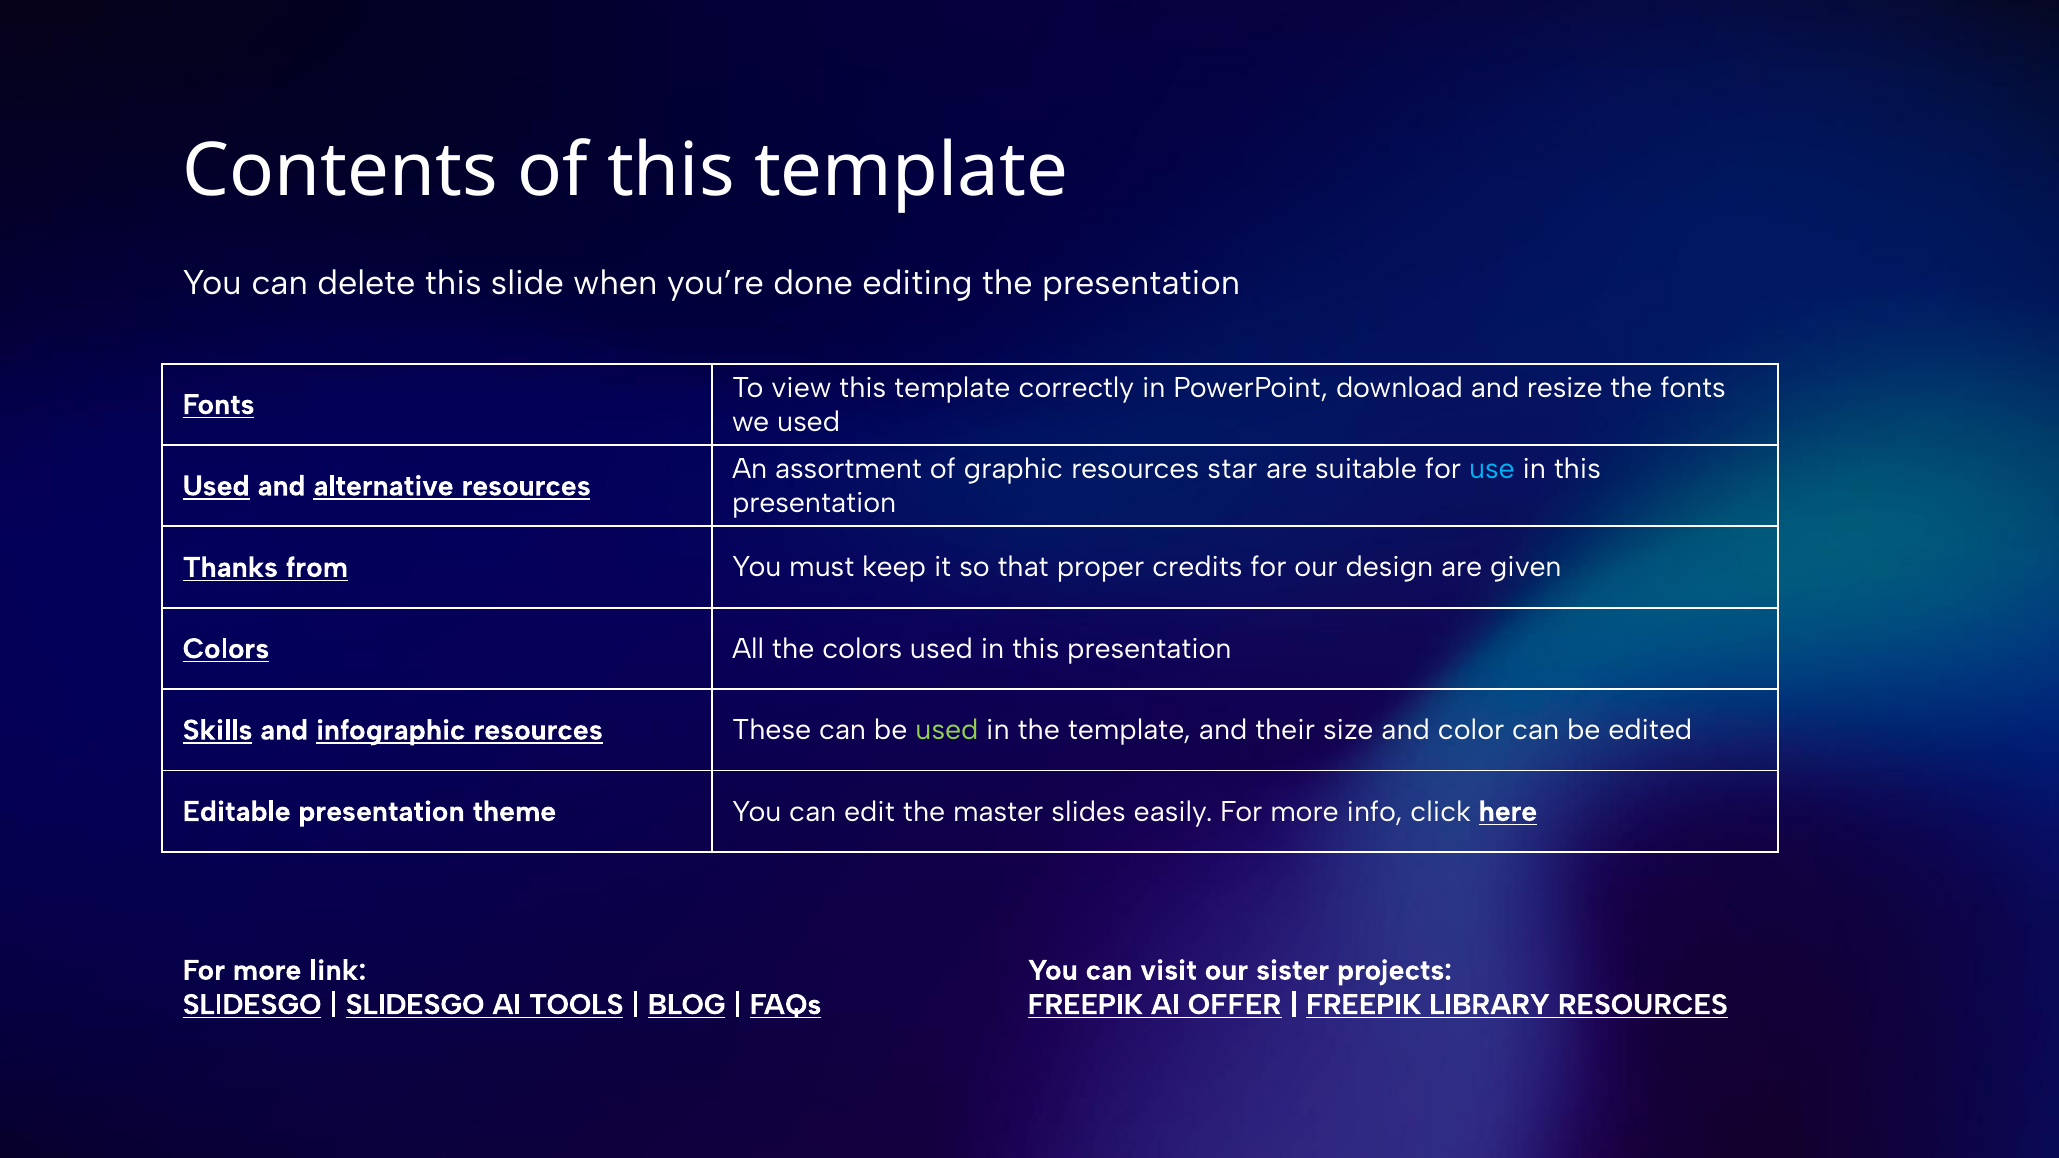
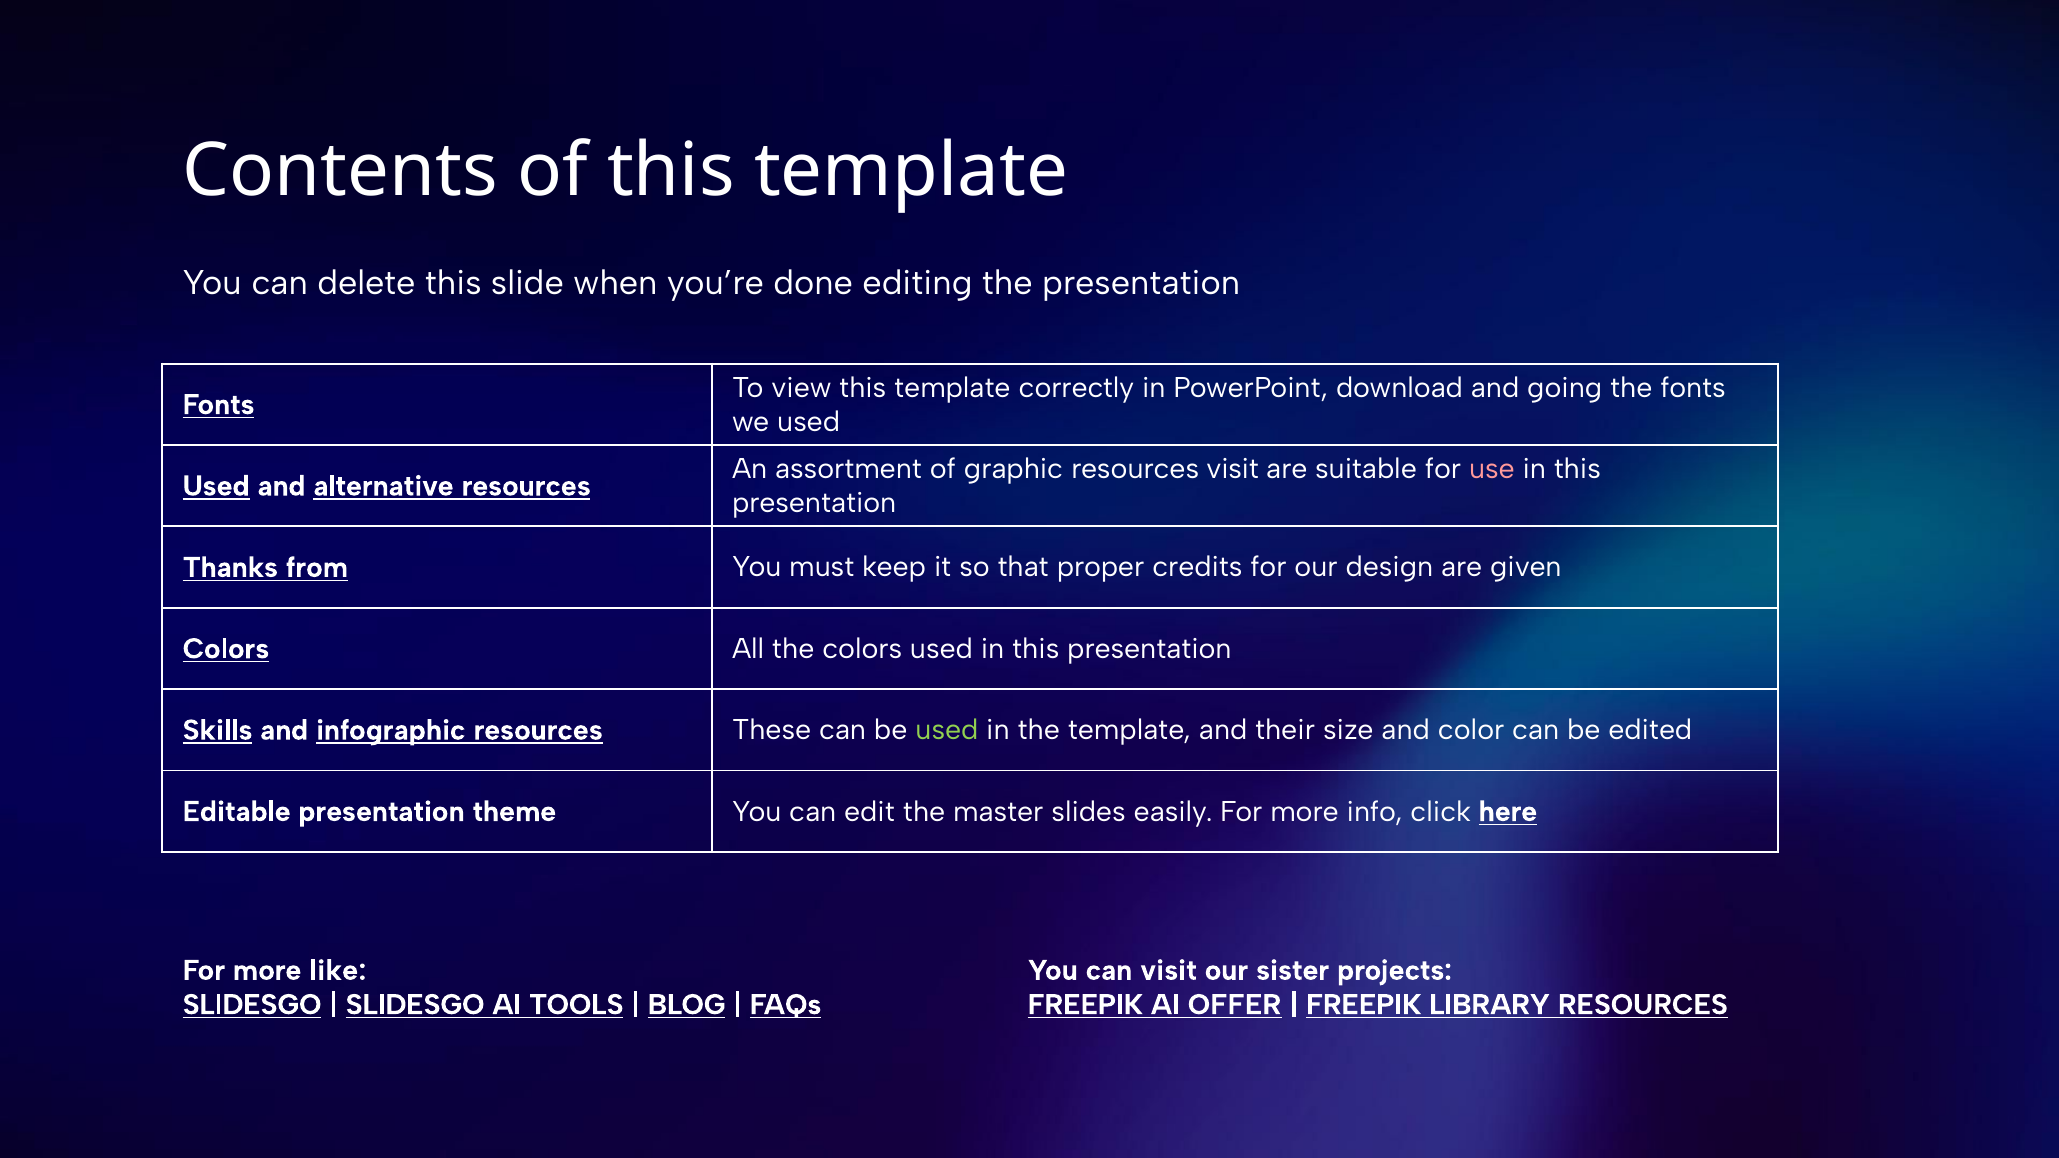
resize: resize -> going (1565, 388)
resources star: star -> visit (1233, 469)
use colour: light blue -> pink (1492, 469)
link: link -> like (338, 971)
